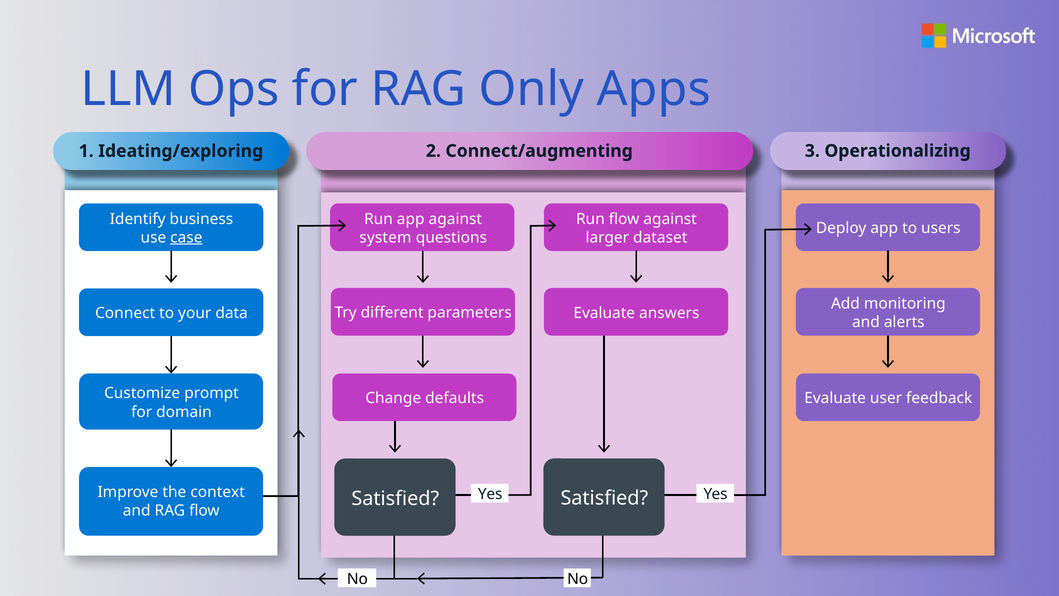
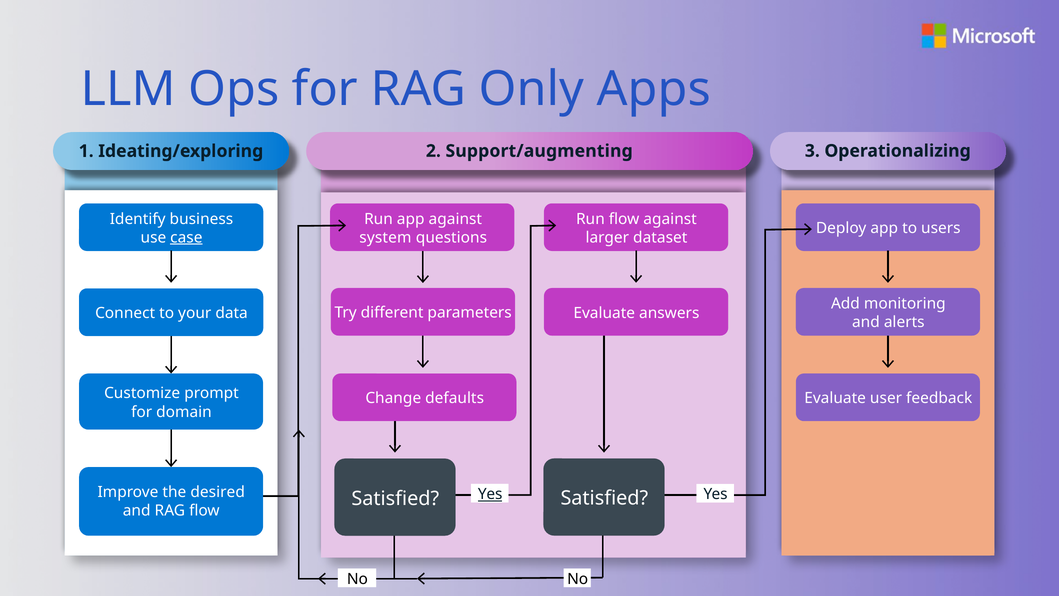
Connect/augmenting: Connect/augmenting -> Support/augmenting (539, 151)
context: context -> desired (218, 492)
Yes underline: none -> present (490, 494)
